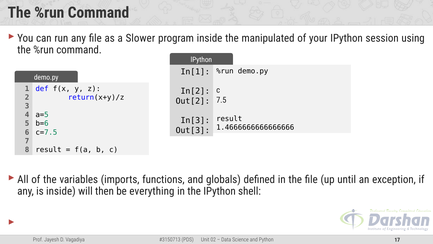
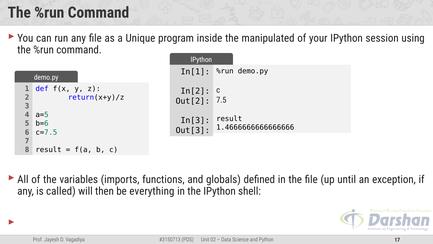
Slower: Slower -> Unique (140, 38)
is inside: inside -> called (61, 191)
